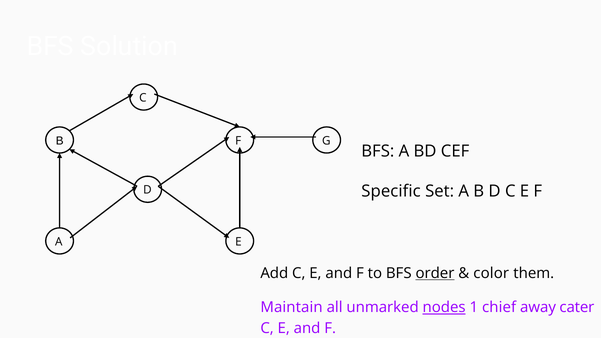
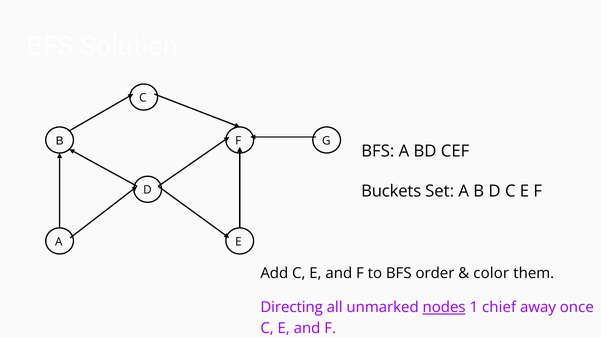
Specific: Specific -> Buckets (391, 191)
order underline: present -> none (435, 273)
Maintain: Maintain -> Directing (292, 307)
cater: cater -> once (577, 307)
